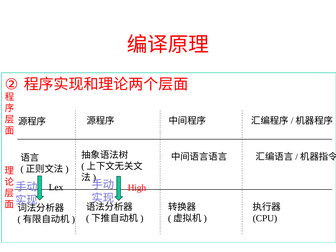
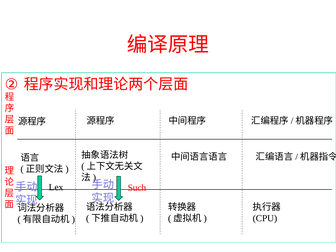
High: High -> Such (137, 188)
